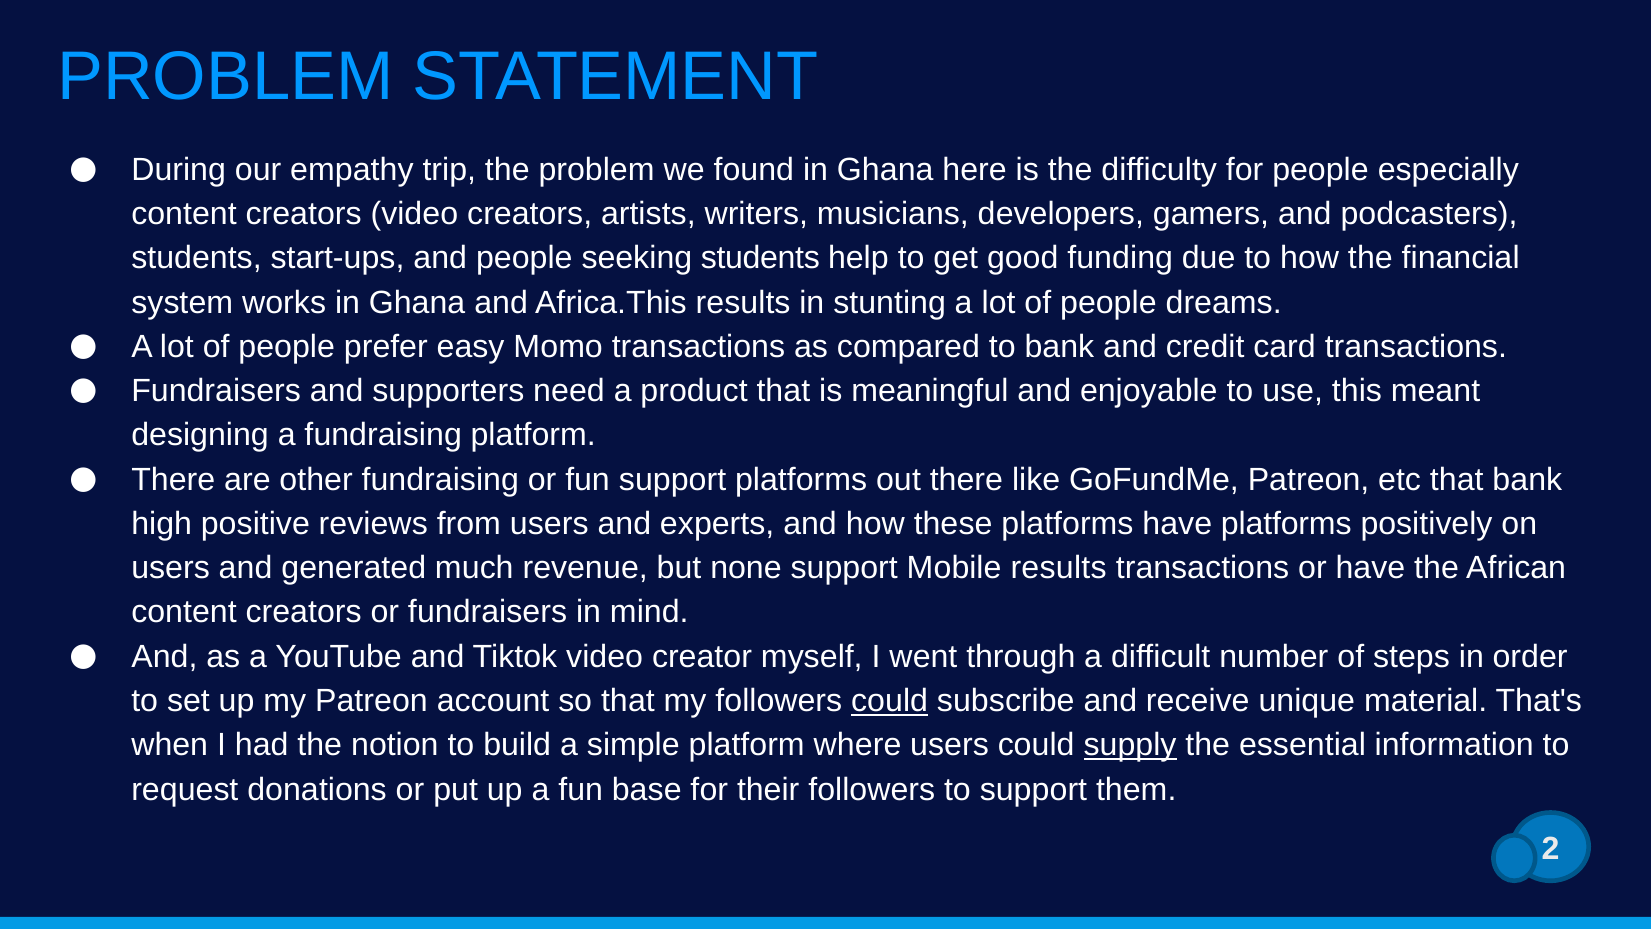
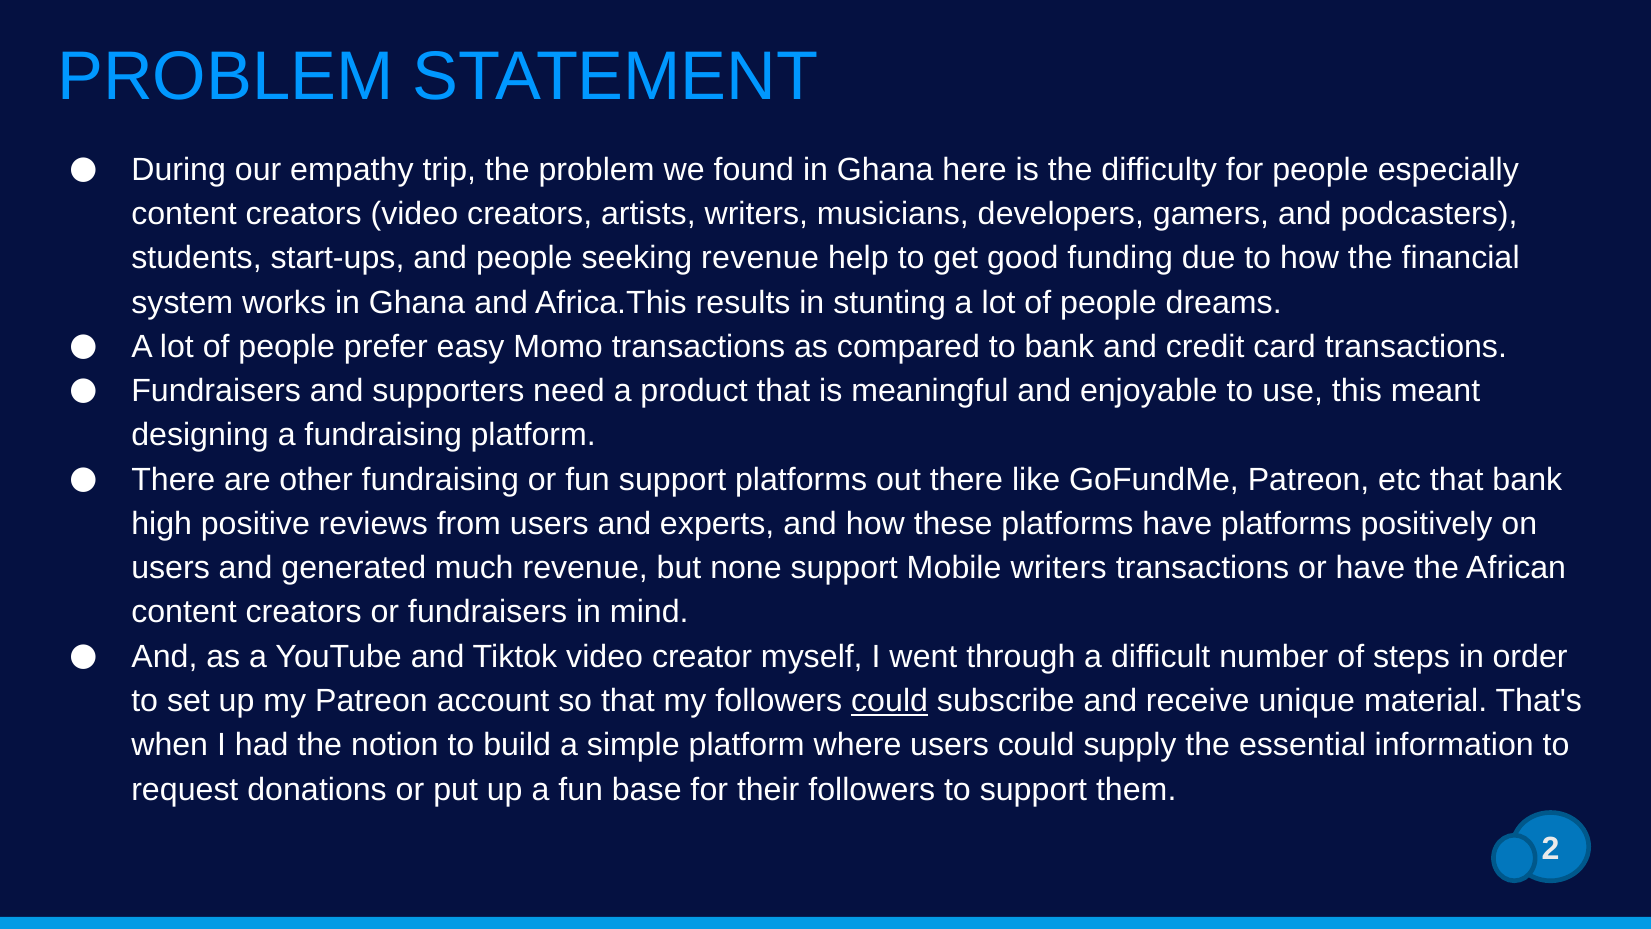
seeking students: students -> revenue (760, 258)
Mobile results: results -> writers (1059, 568)
supply underline: present -> none (1130, 745)
